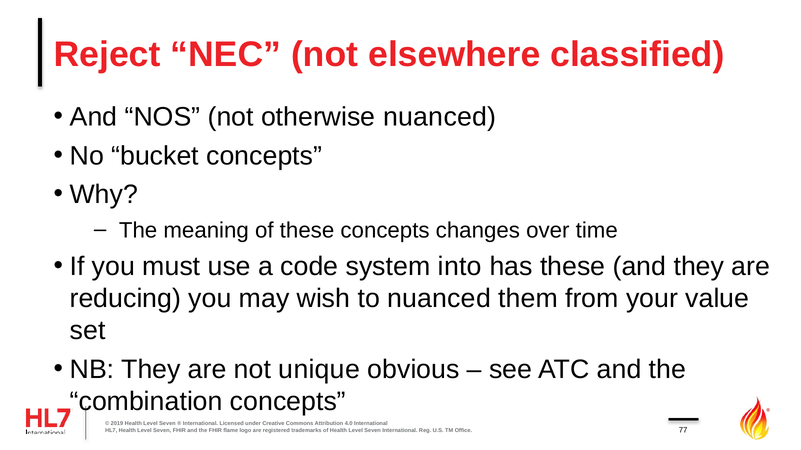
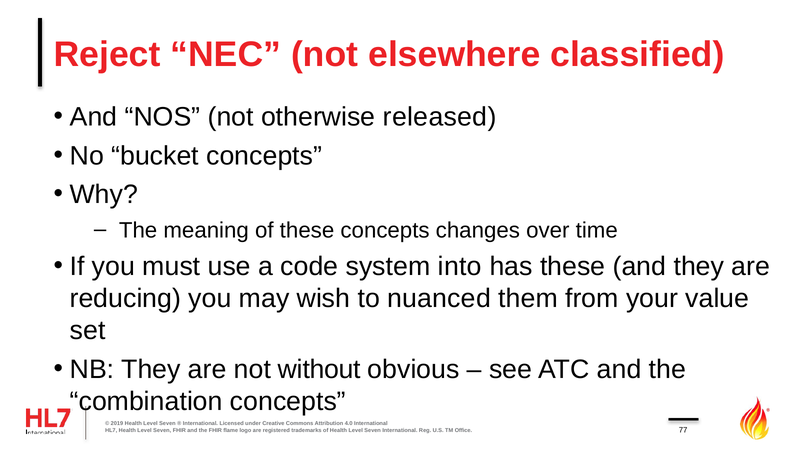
otherwise nuanced: nuanced -> released (440, 117)
unique: unique -> without (319, 370)
